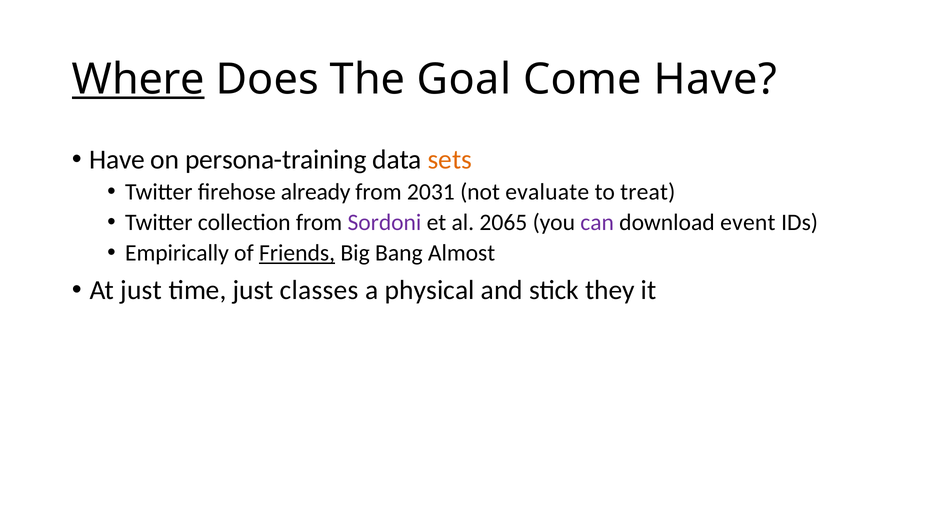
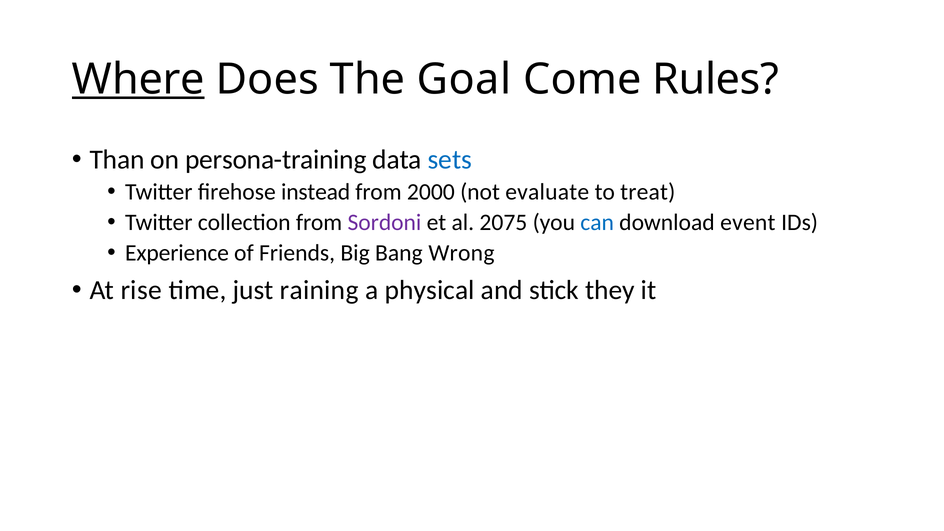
Come Have: Have -> Rules (716, 79)
Have: Have -> Than (117, 160)
sets colour: orange -> blue (450, 160)
already: already -> instead (316, 192)
2031: 2031 -> 2000 (431, 192)
2065: 2065 -> 2075 (503, 223)
can colour: purple -> blue (597, 223)
Empirically: Empirically -> Experience (177, 253)
Friends underline: present -> none (297, 253)
Almost: Almost -> Wrong (461, 253)
At just: just -> rise (141, 290)
classes: classes -> raining (319, 290)
